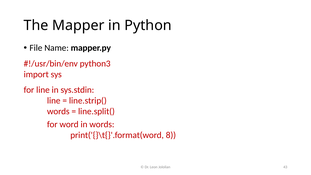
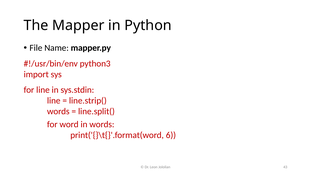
8: 8 -> 6 (171, 135)
